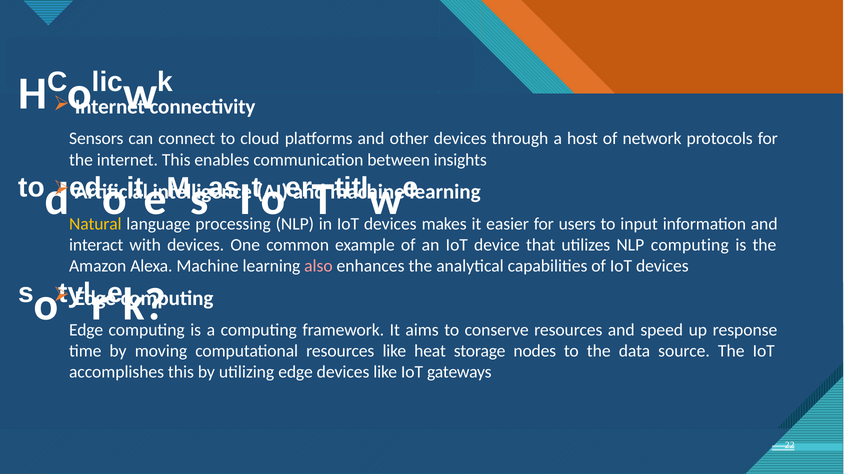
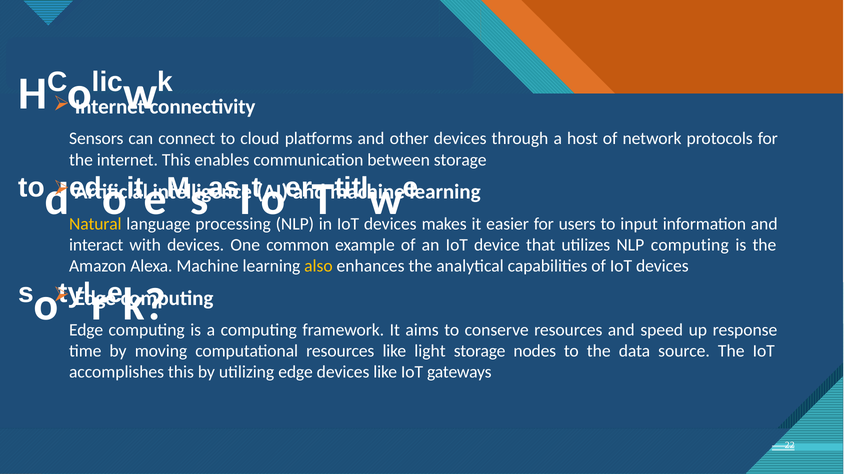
between insights: insights -> storage (460, 160)
also colour: pink -> yellow (318, 266)
heat: heat -> light (430, 351)
